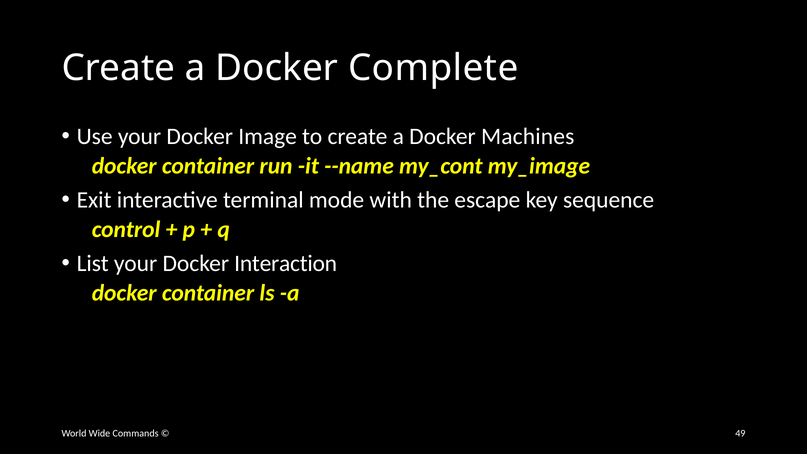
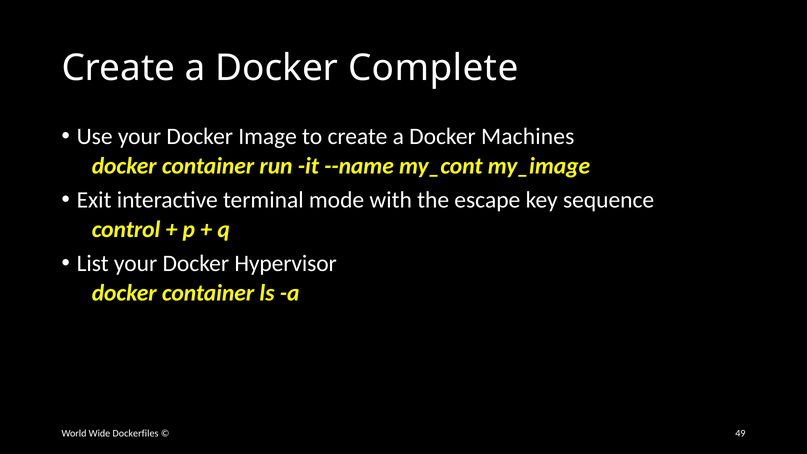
Interaction: Interaction -> Hypervisor (286, 263)
Commands: Commands -> Dockerfiles (136, 433)
